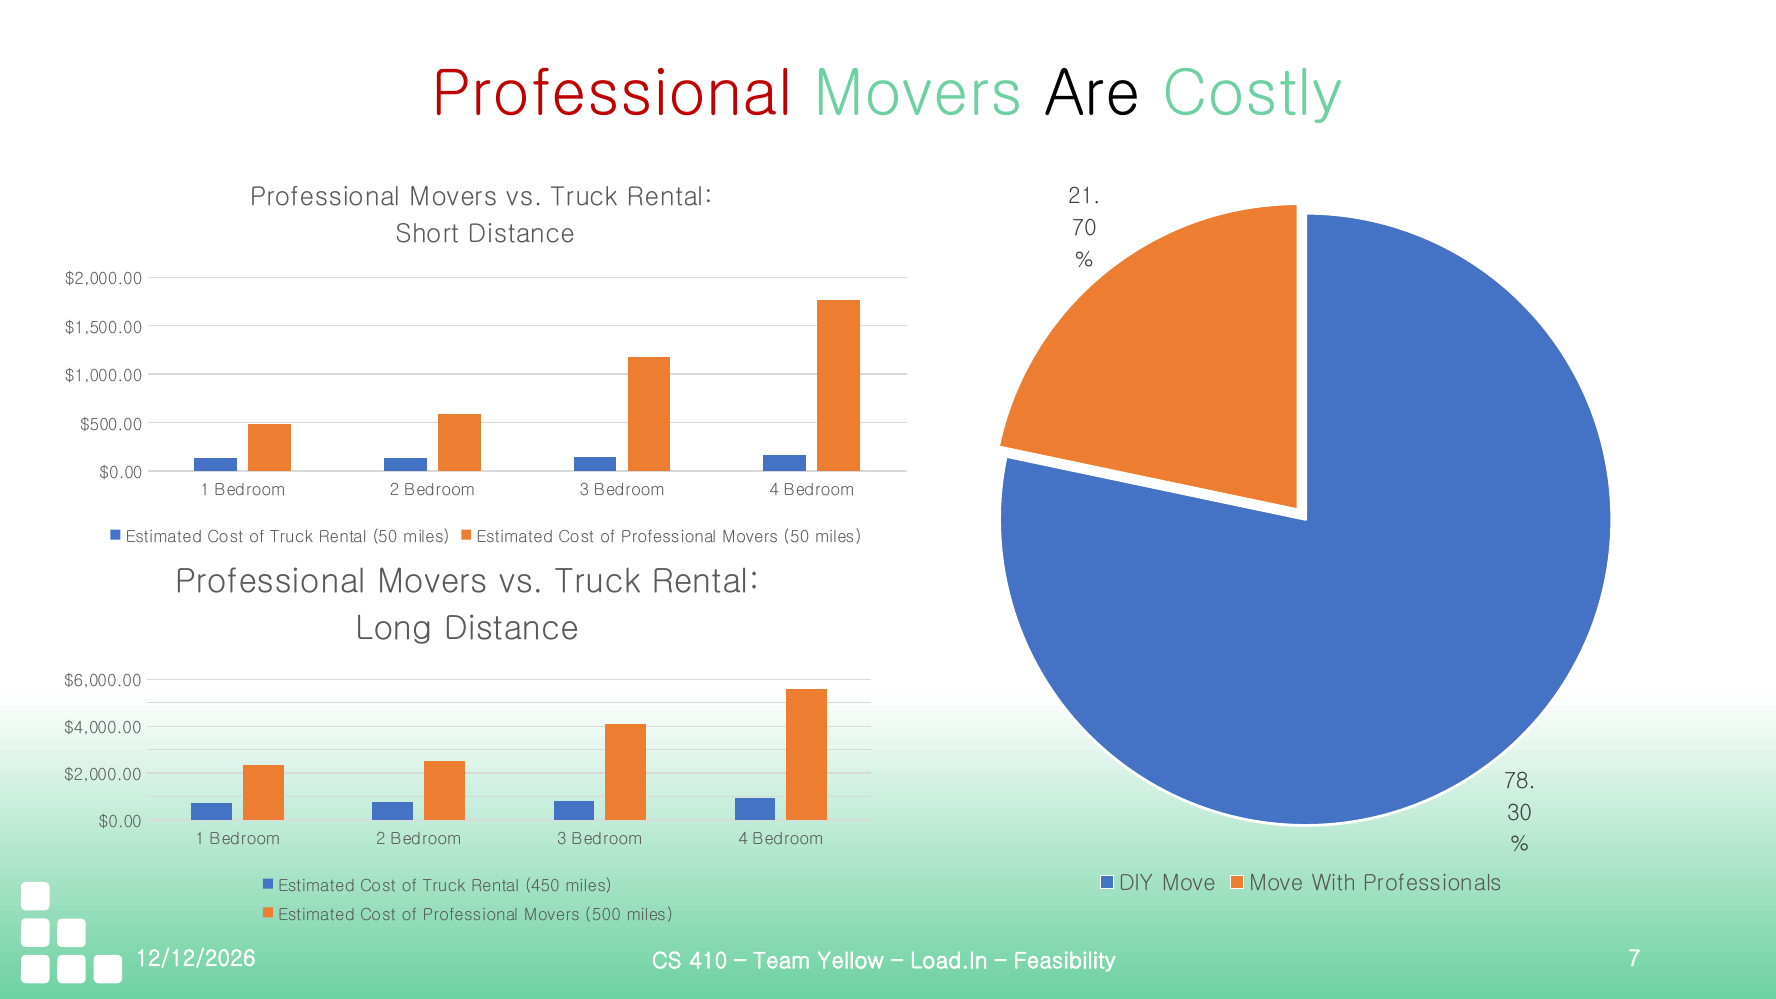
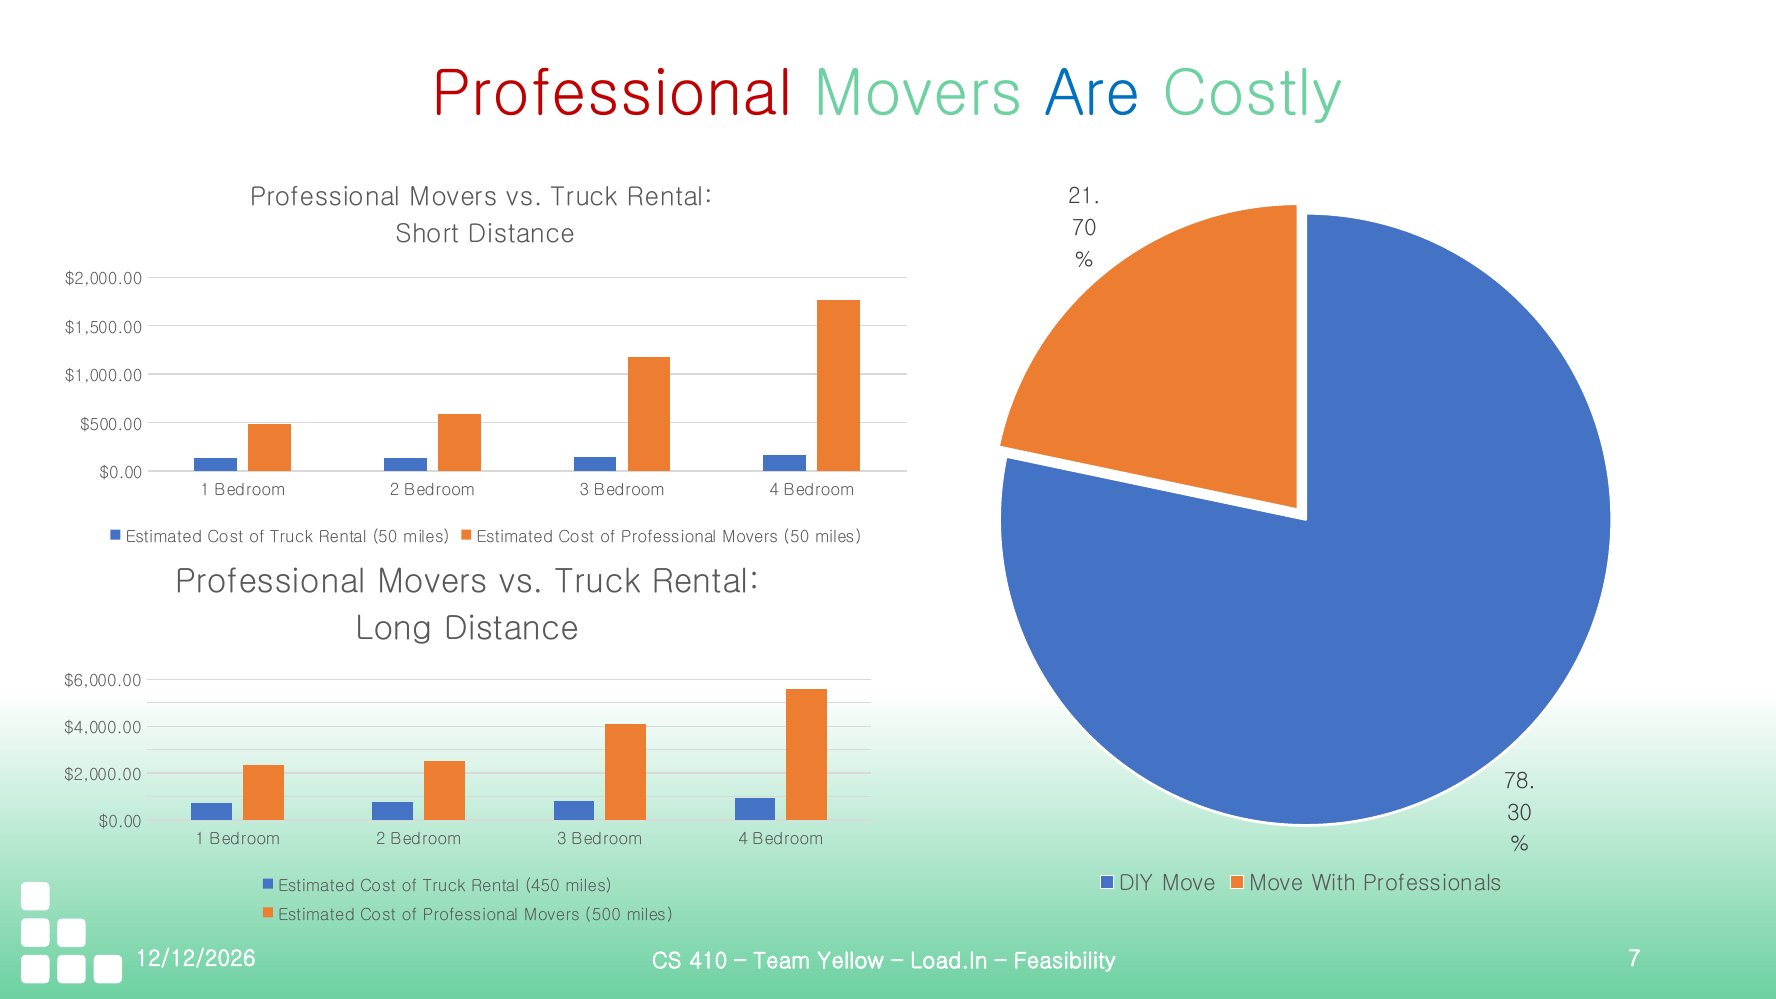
Are colour: black -> blue (1093, 93)
